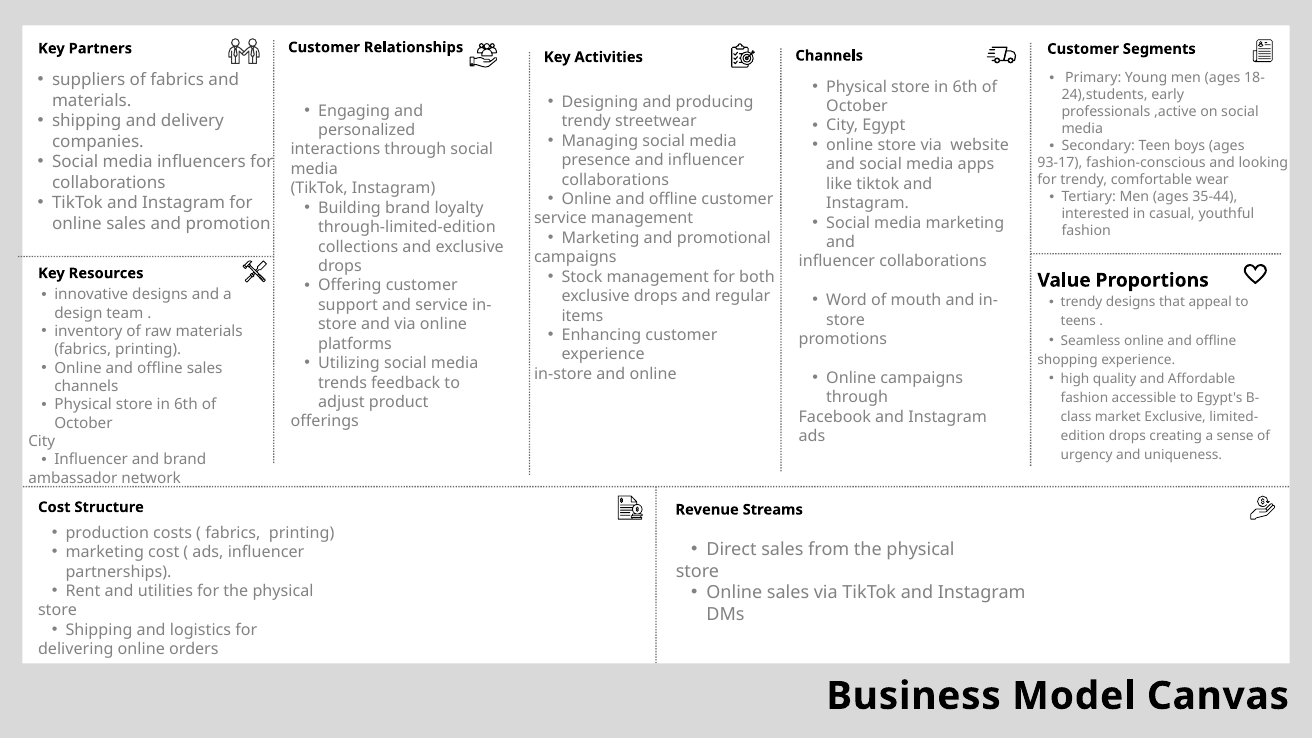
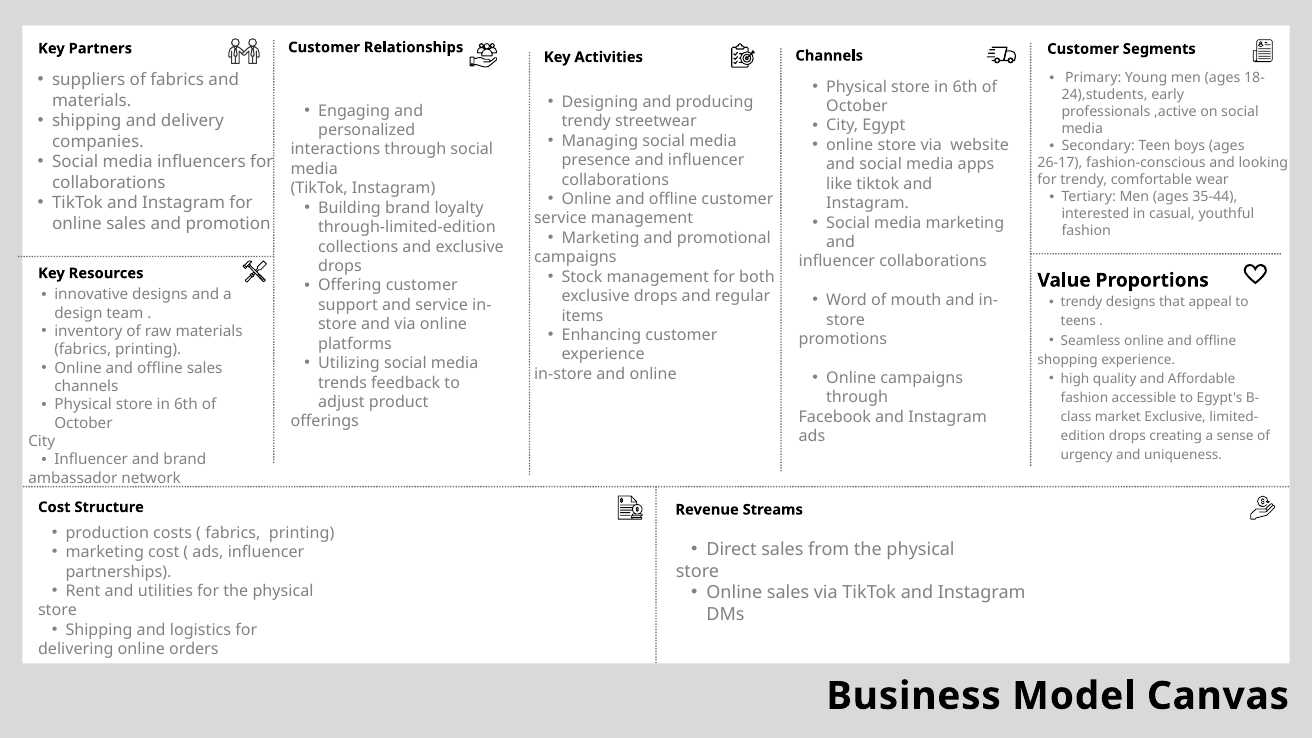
93-17: 93-17 -> 26-17 (1060, 163)
